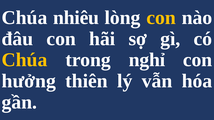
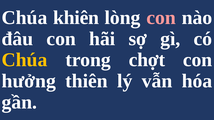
nhiêu: nhiêu -> khiên (76, 18)
con colour: yellow -> pink (161, 18)
nghỉ: nghỉ -> chợt (147, 60)
